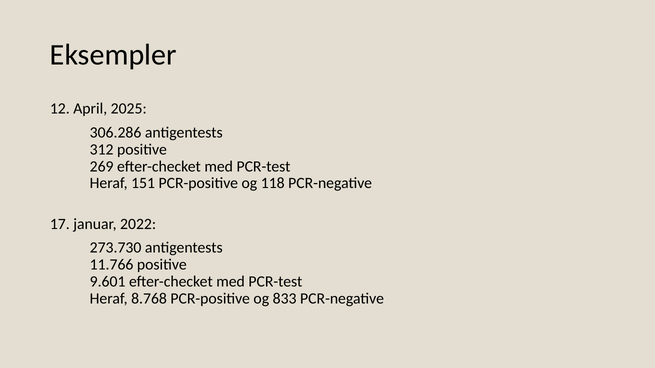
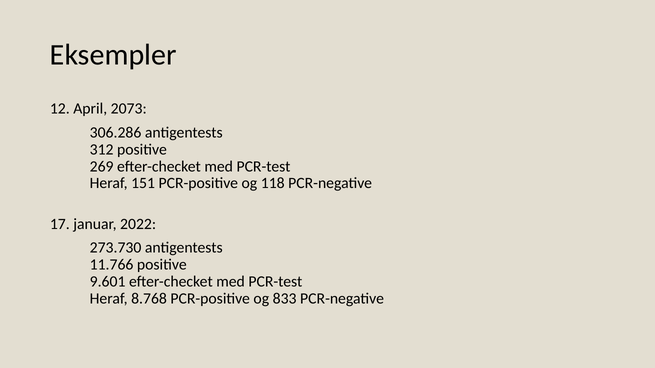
2025: 2025 -> 2073 (129, 109)
